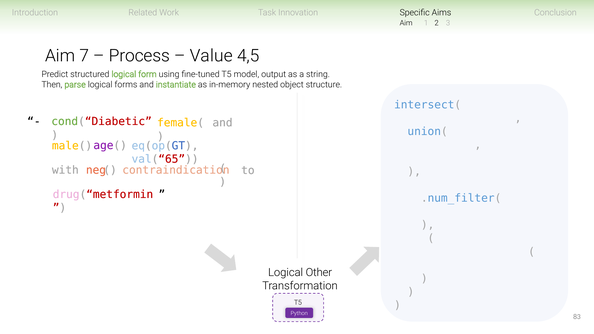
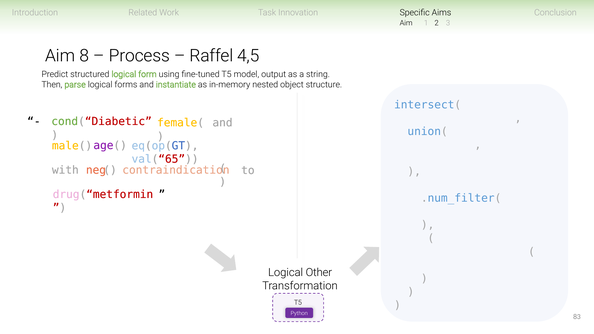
7: 7 -> 8 (84, 56)
Value: Value -> Raffel (211, 56)
